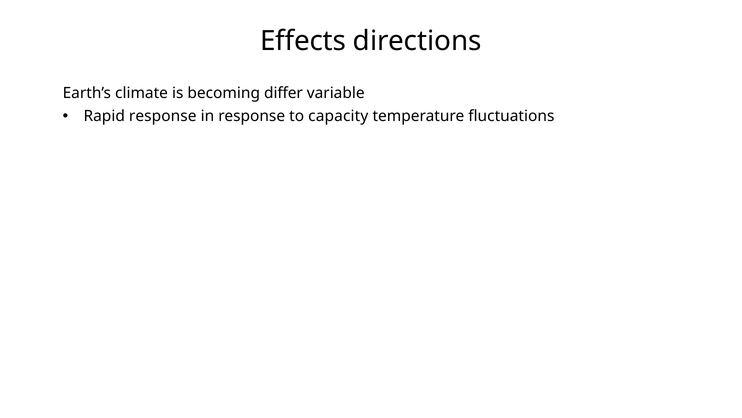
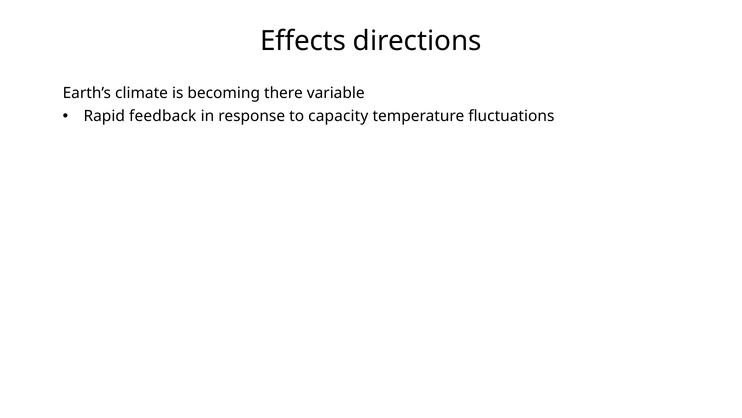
differ: differ -> there (283, 93)
Rapid response: response -> feedback (163, 116)
